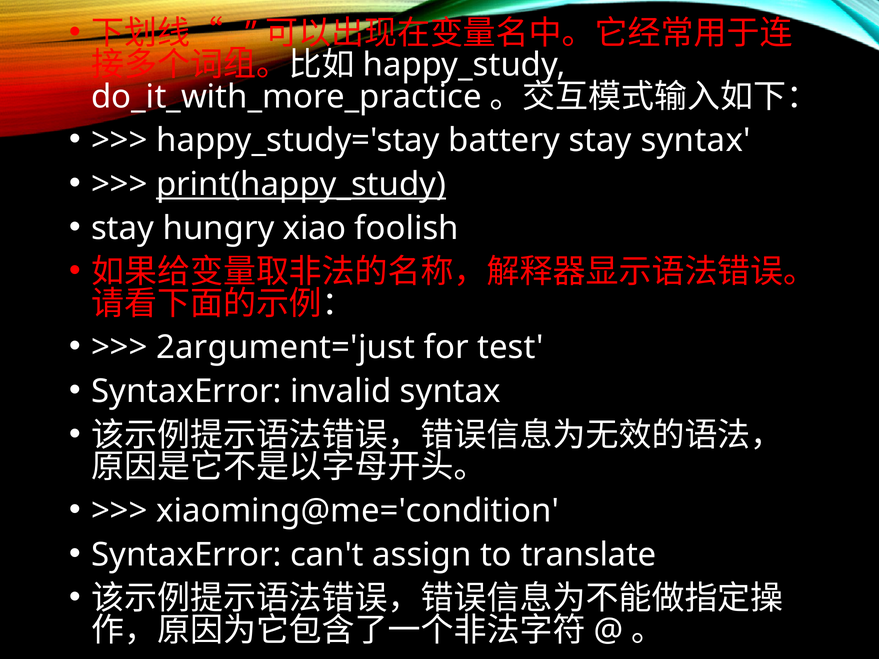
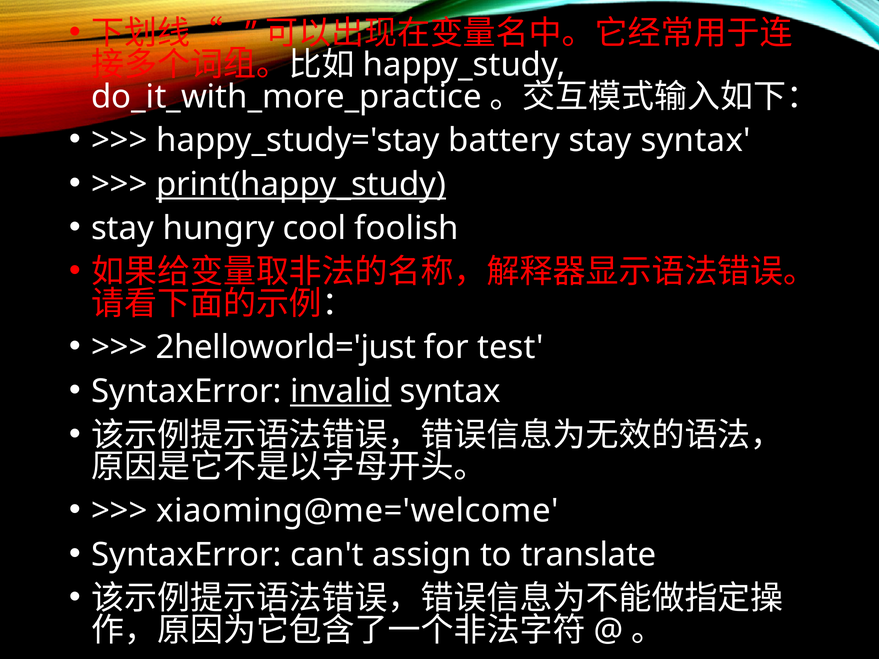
xiao: xiao -> cool (315, 228)
2argument='just: 2argument='just -> 2helloworld='just (286, 348)
invalid underline: none -> present (341, 392)
xiaoming@me='condition: xiaoming@me='condition -> xiaoming@me='welcome (357, 511)
